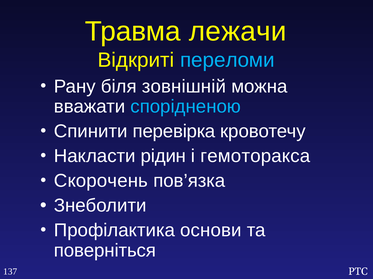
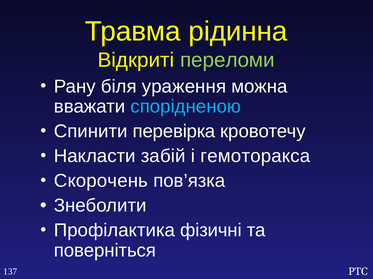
лежачи: лежачи -> рідинна (238, 31)
переломи colour: light blue -> light green (227, 60)
зовнішній: зовнішній -> ураження (184, 87)
рідин: рідин -> забій (163, 156)
основи: основи -> фізичні (211, 231)
